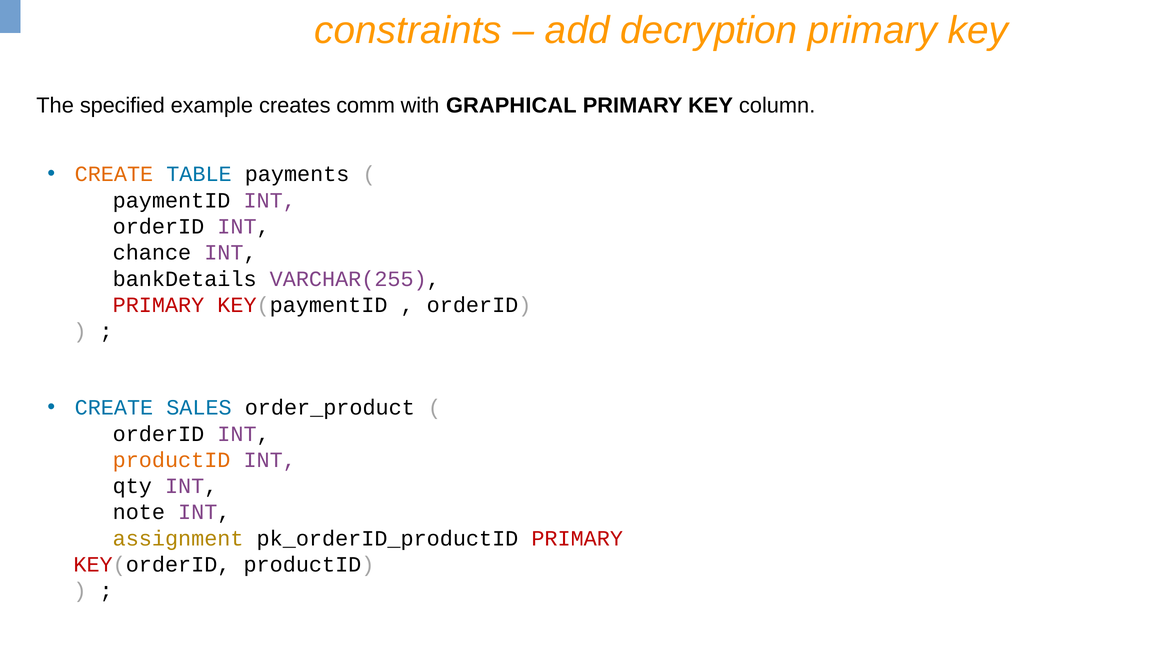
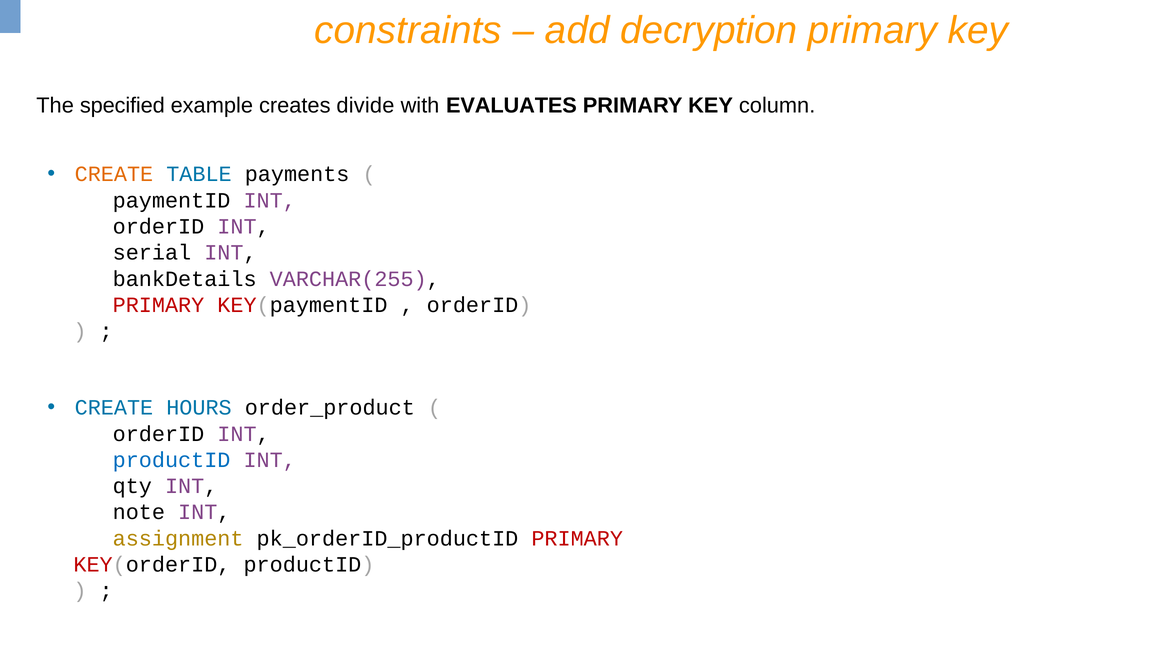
comm: comm -> divide (365, 106)
GRAPHICAL: GRAPHICAL -> EVALUATES (511, 106)
chance: chance -> serial (152, 253)
SALES: SALES -> HOURS (199, 408)
productID colour: orange -> blue (172, 460)
